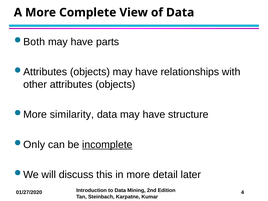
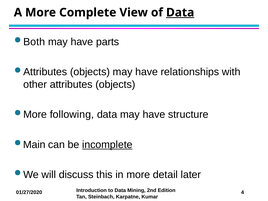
Data underline: none -> present (180, 12)
similarity: similarity -> following (72, 114)
Only: Only -> Main (34, 145)
